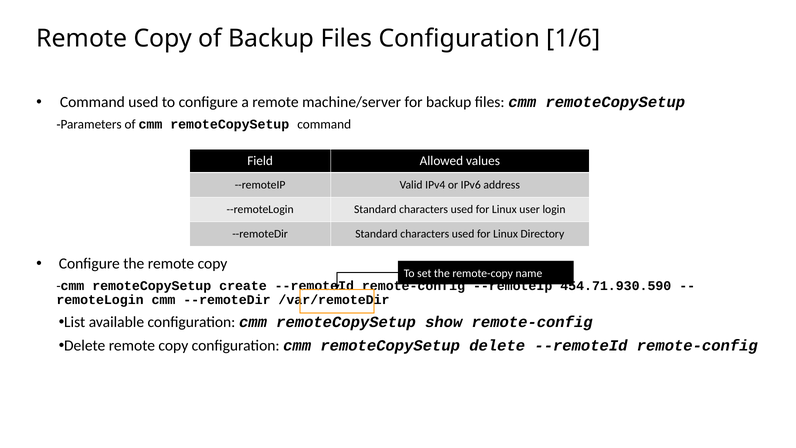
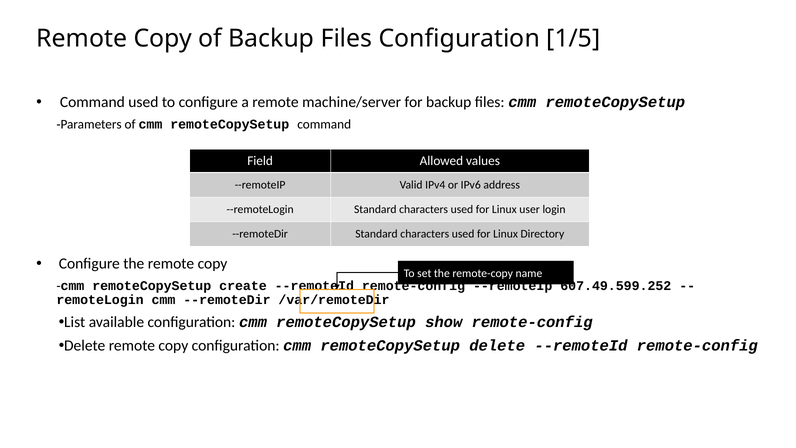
1/6: 1/6 -> 1/5 (573, 39)
454.71.930.590: 454.71.930.590 -> 607.49.599.252 (616, 286)
